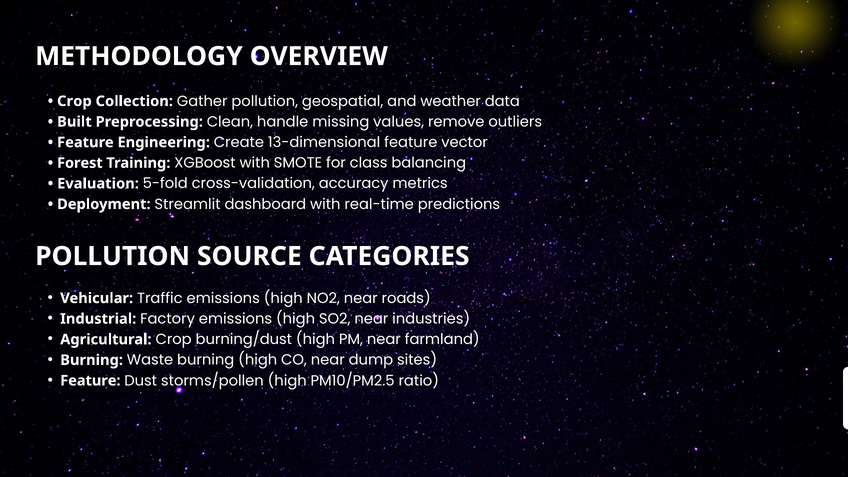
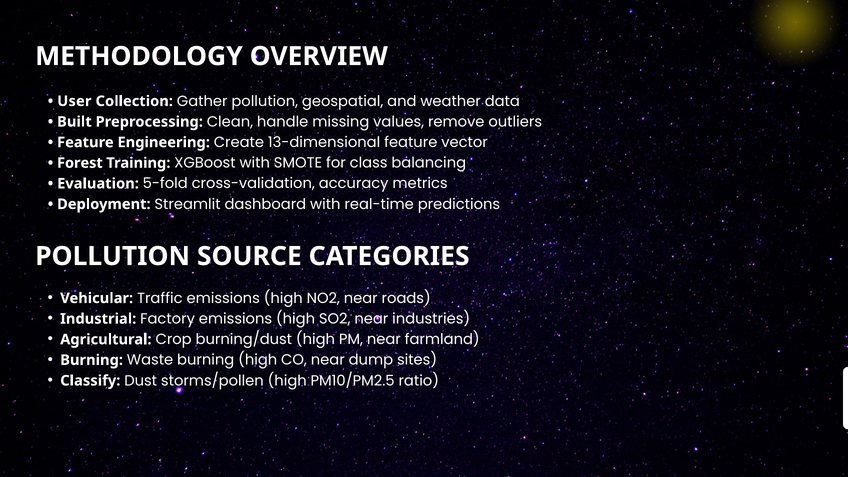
Crop: Crop -> User (74, 101)
Feature: Feature -> Classify (90, 381)
